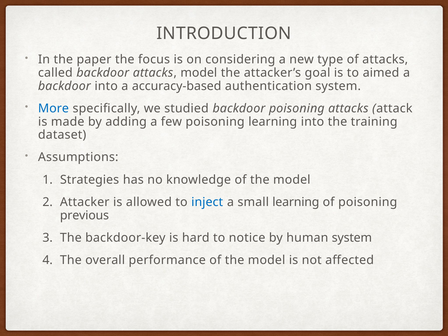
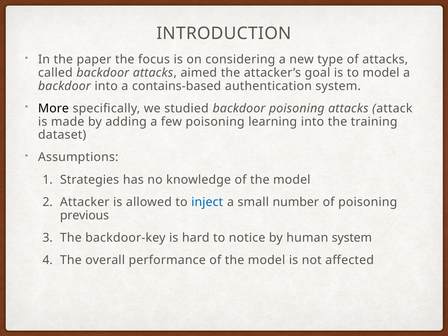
attacks model: model -> aimed (199, 73)
to aimed: aimed -> model (381, 73)
accuracy-based: accuracy-based -> contains-based (177, 86)
More colour: blue -> black (53, 108)
small learning: learning -> number (296, 202)
